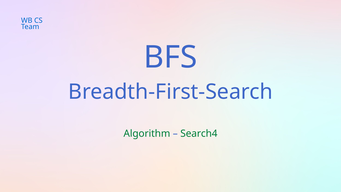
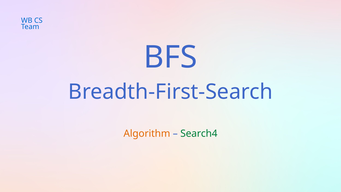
Algorithm colour: green -> orange (147, 133)
